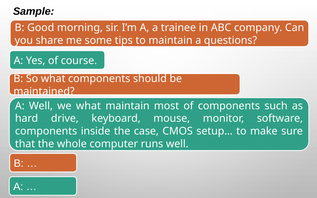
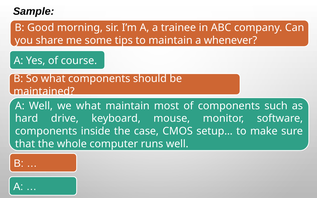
questions: questions -> whenever (231, 40)
